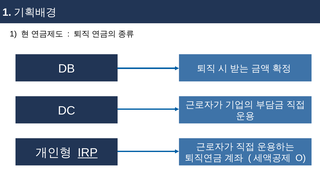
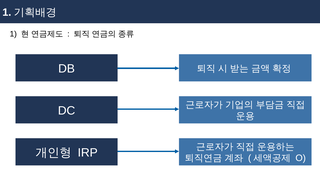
IRP underline: present -> none (88, 153)
